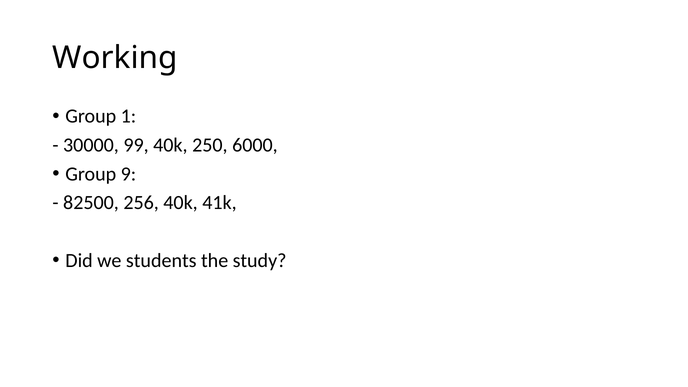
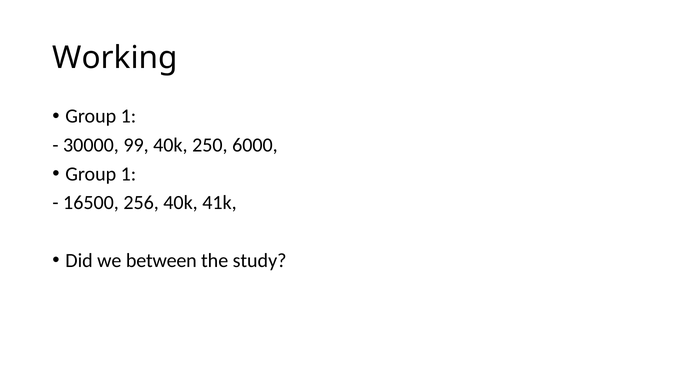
9: 9 -> 1 (128, 174)
82500: 82500 -> 16500 (91, 203)
students: students -> between (161, 261)
